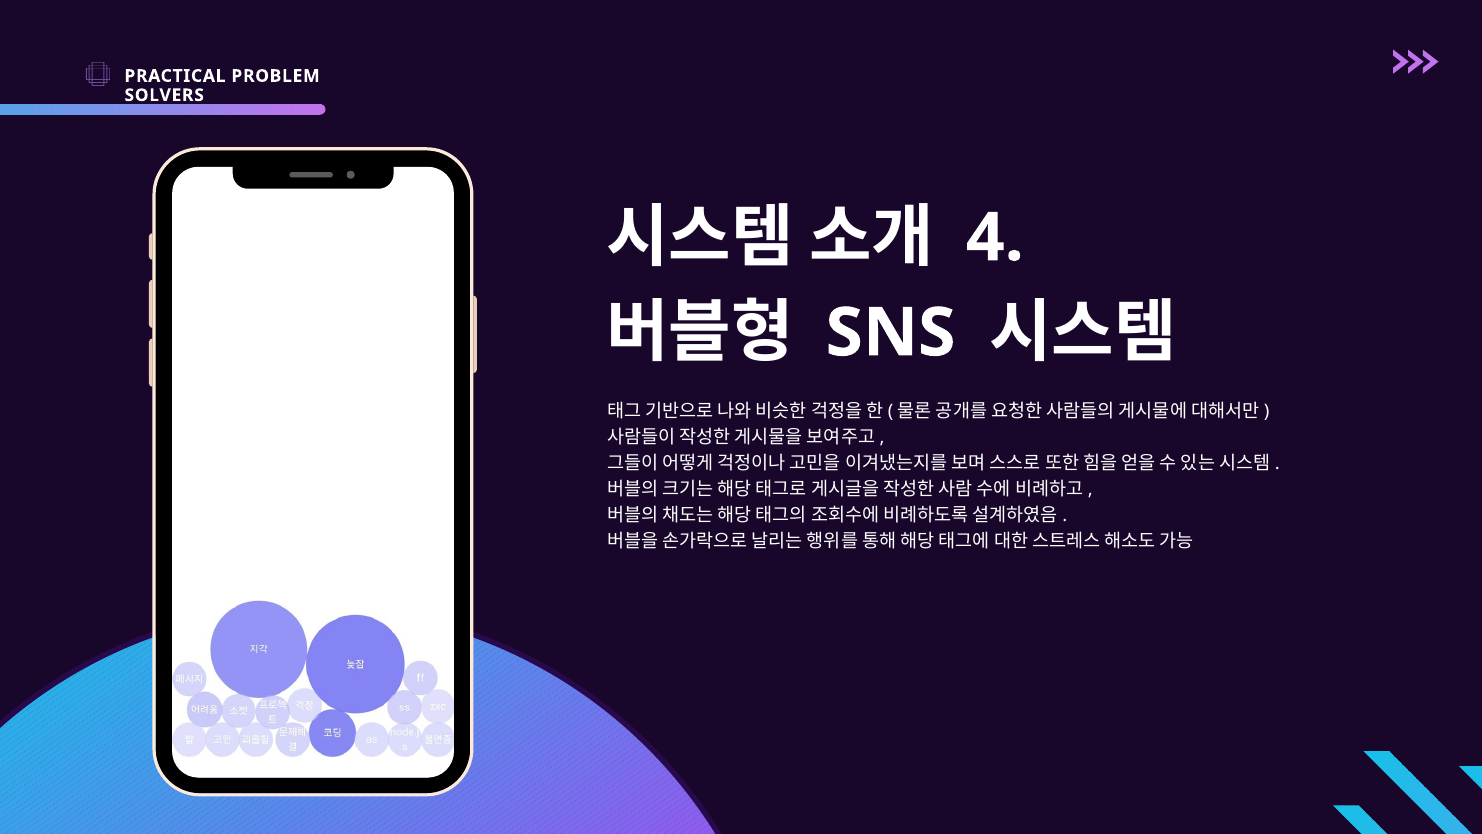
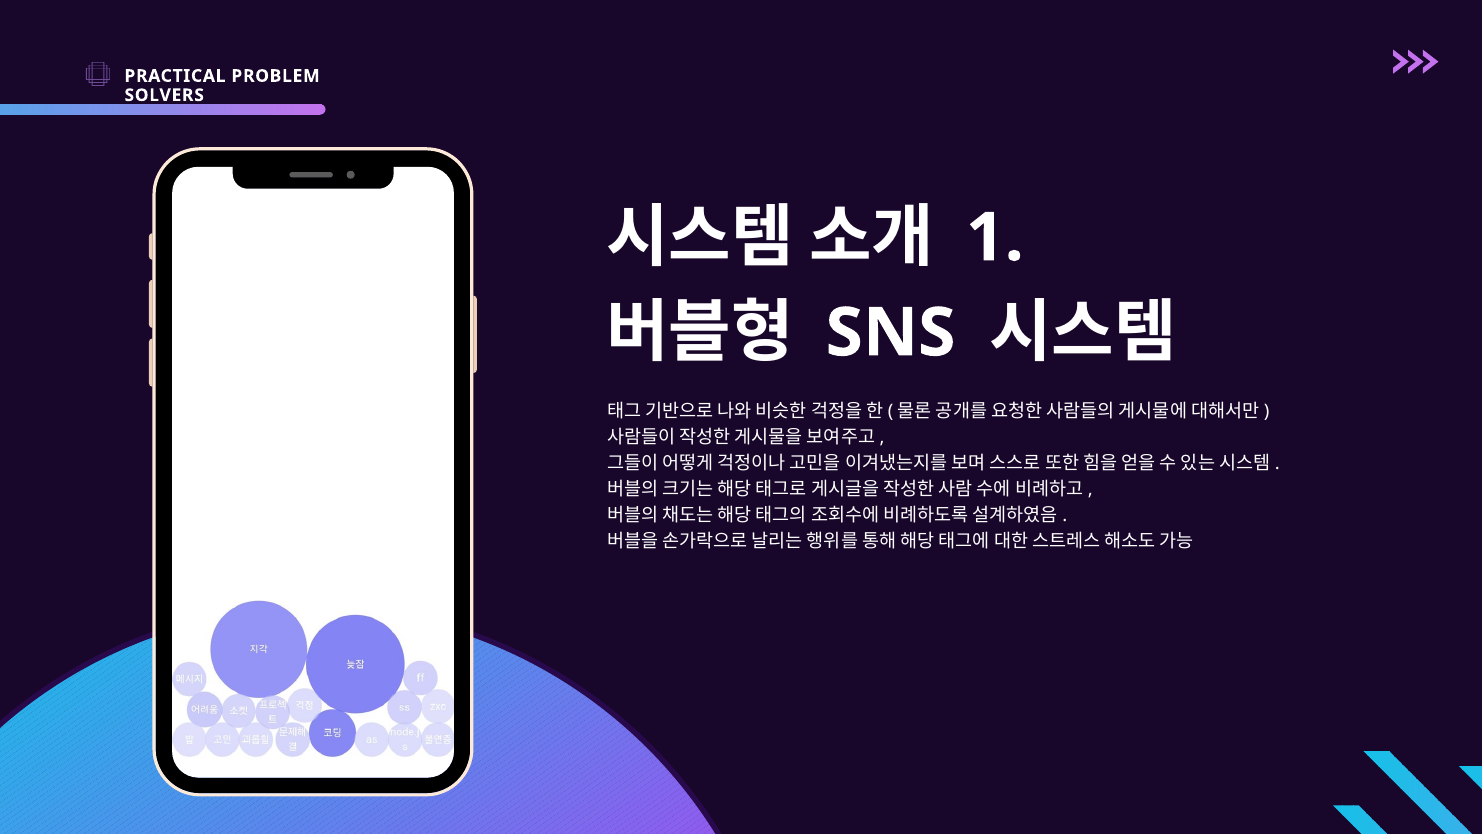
4: 4 -> 1 (995, 238)
